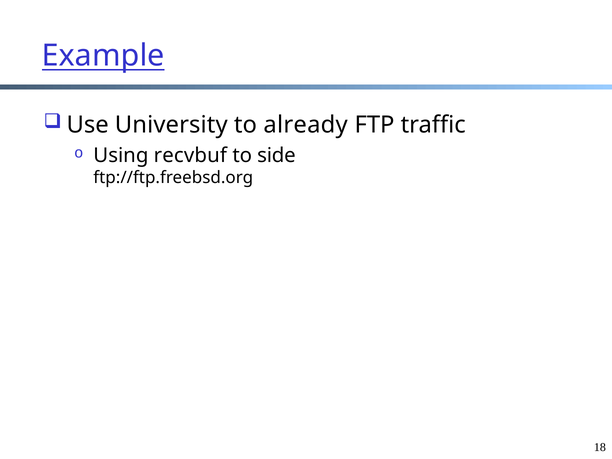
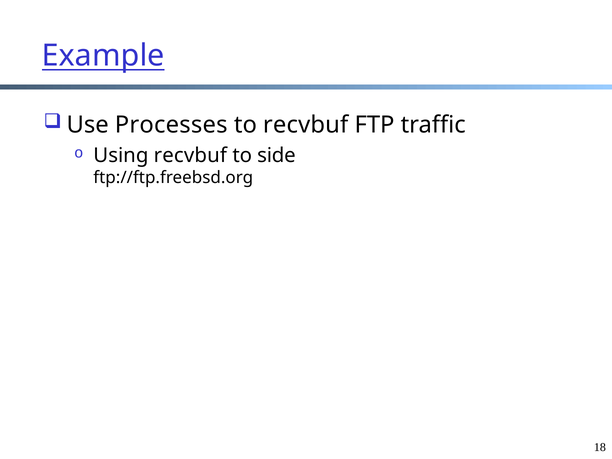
University: University -> Processes (171, 125)
to already: already -> recvbuf (306, 125)
